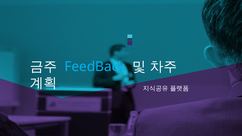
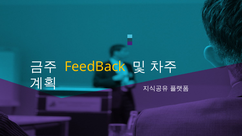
FeedBack colour: light blue -> yellow (95, 67)
